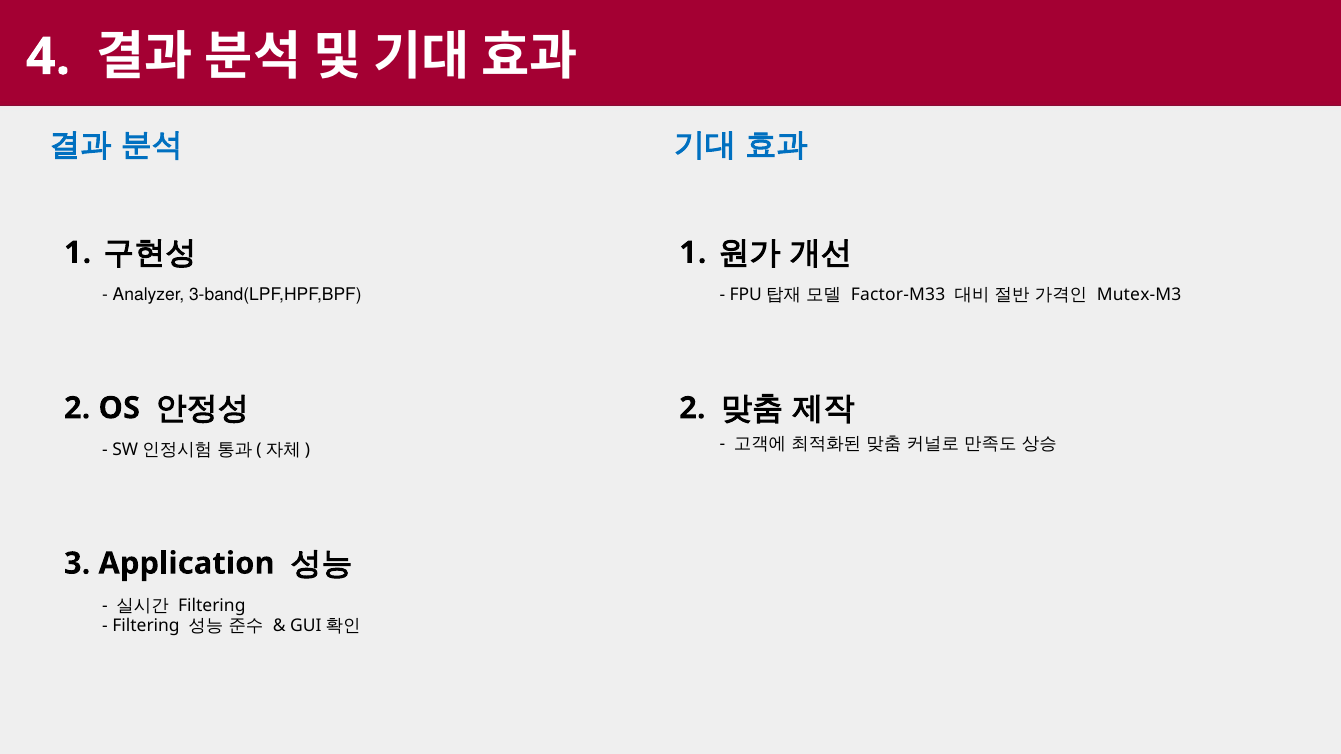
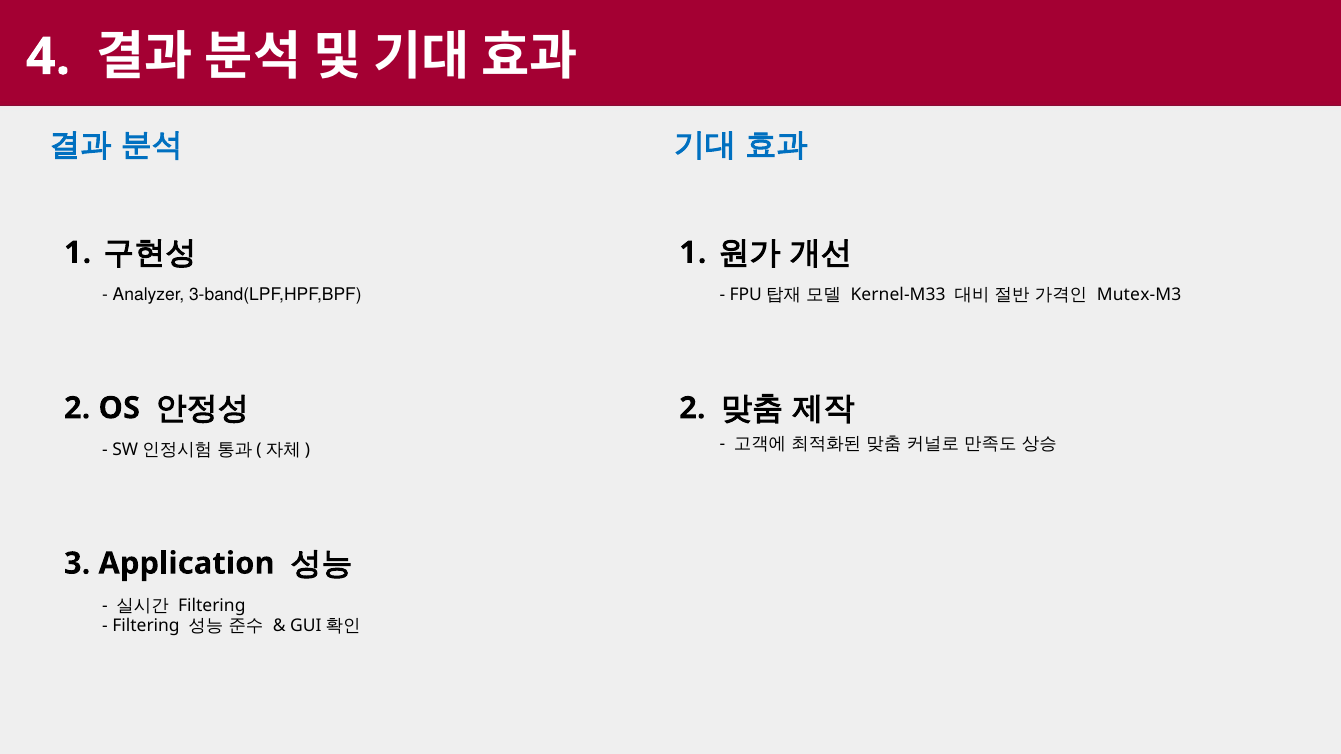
Factor-M33: Factor-M33 -> Kernel-M33 (898, 294)
